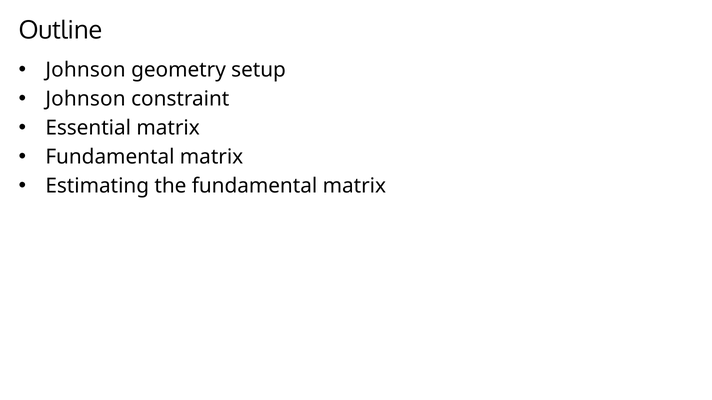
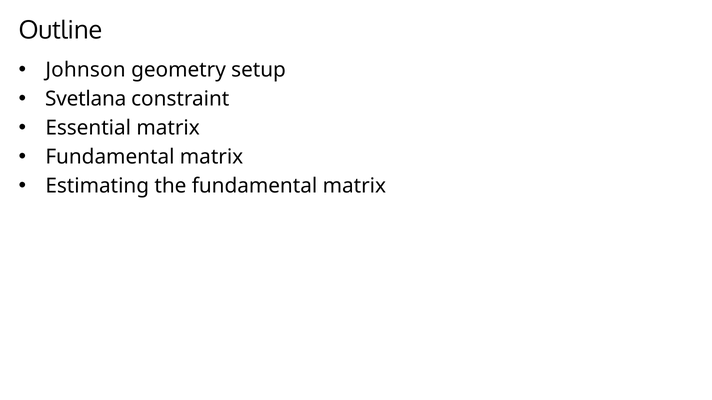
Johnson: Johnson -> Svetlana (86, 99)
